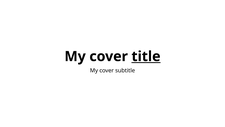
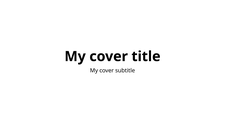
title underline: present -> none (146, 56)
